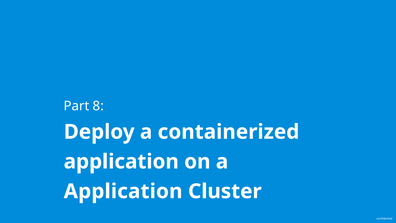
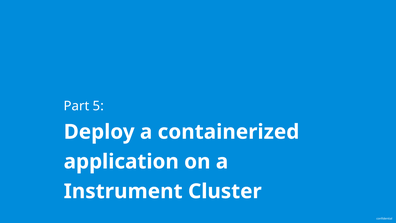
8: 8 -> 5 (98, 106)
Application: Application -> Instrument (123, 191)
